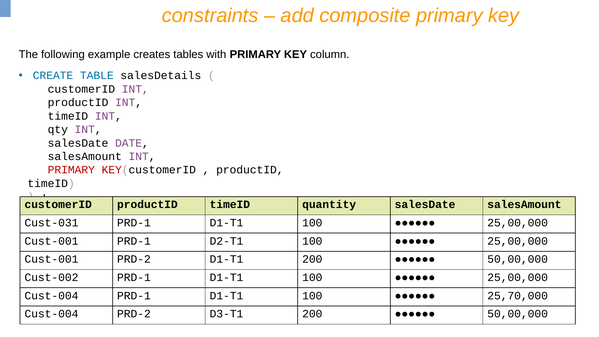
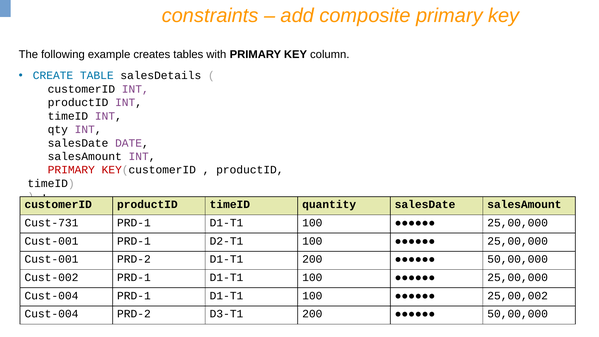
Cust-031: Cust-031 -> Cust-731 (51, 223)
25,70,000: 25,70,000 -> 25,00,002 (518, 296)
